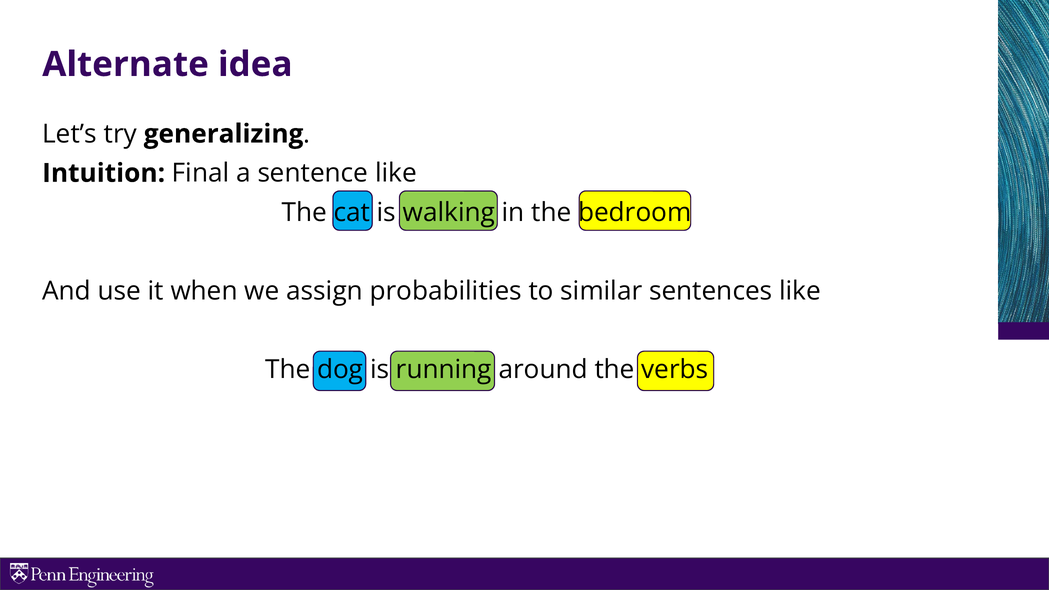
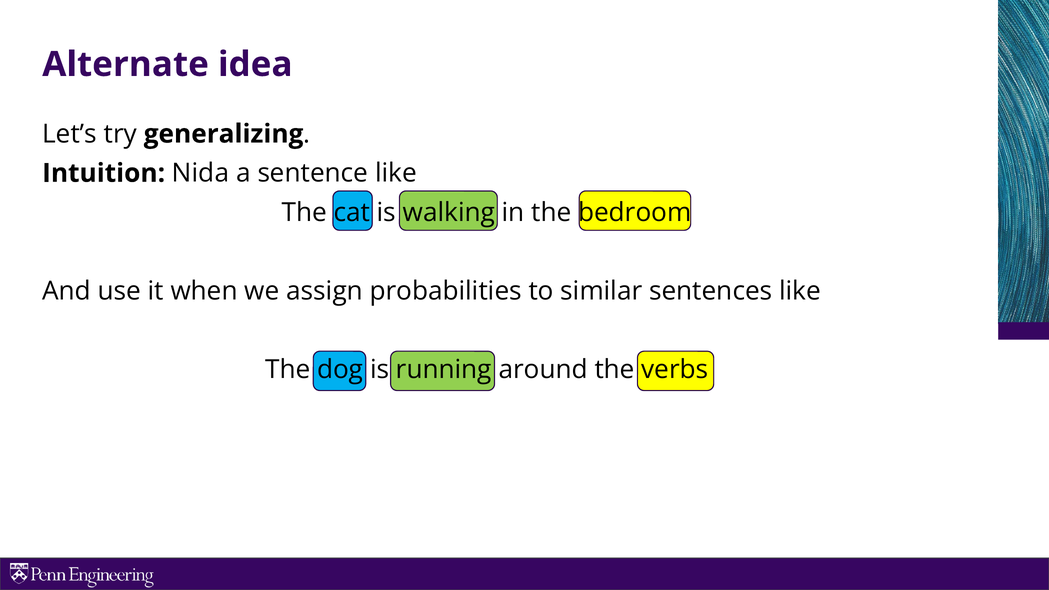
Final: Final -> Nida (201, 173)
